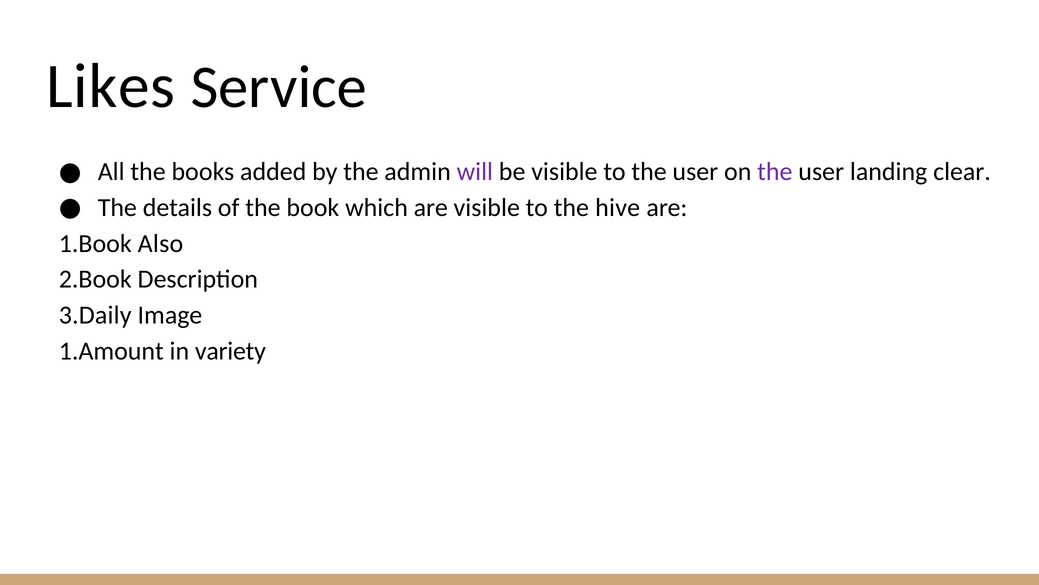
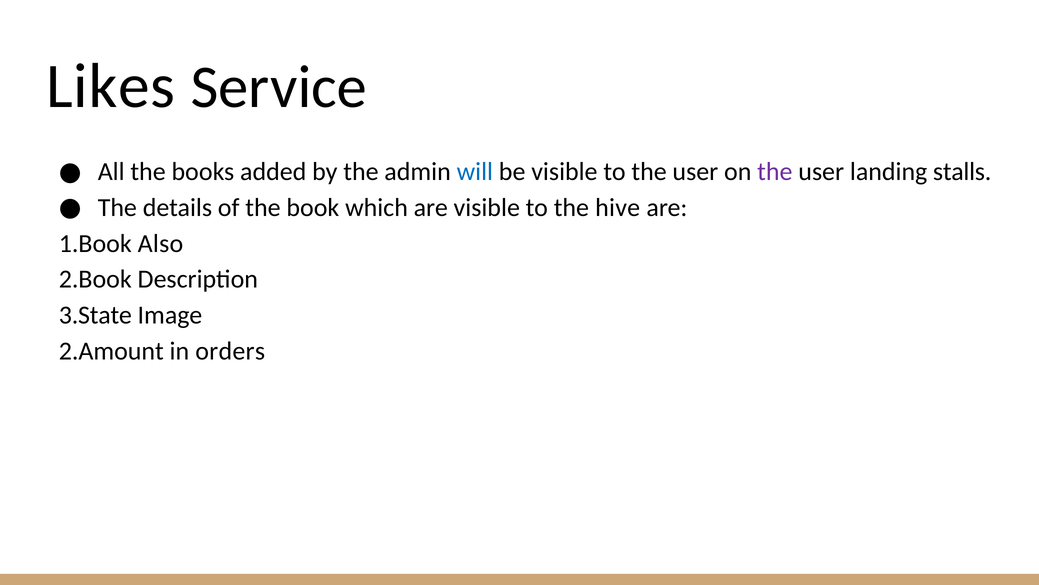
will colour: purple -> blue (475, 172)
clear: clear -> stalls (962, 172)
3.Daily: 3.Daily -> 3.State (95, 315)
1.Amount: 1.Amount -> 2.Amount (111, 351)
variety: variety -> orders (230, 351)
